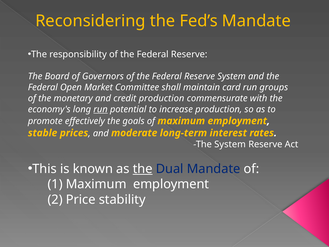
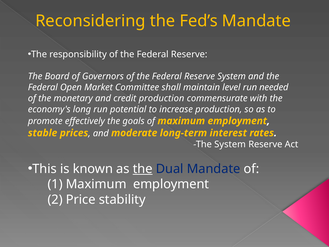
card: card -> level (231, 87)
groups: groups -> needed (274, 87)
run underline: present -> none (101, 109)
